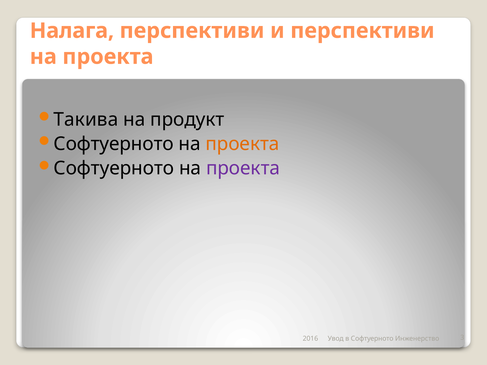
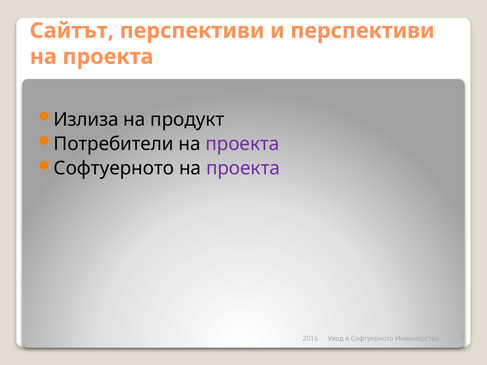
Налага: Налага -> Сайтът (72, 31)
Такива: Такива -> Излиза (86, 120)
Софтуерното: Софтуерното -> Потребители (114, 144)
проекта colour: orange -> purple (242, 144)
